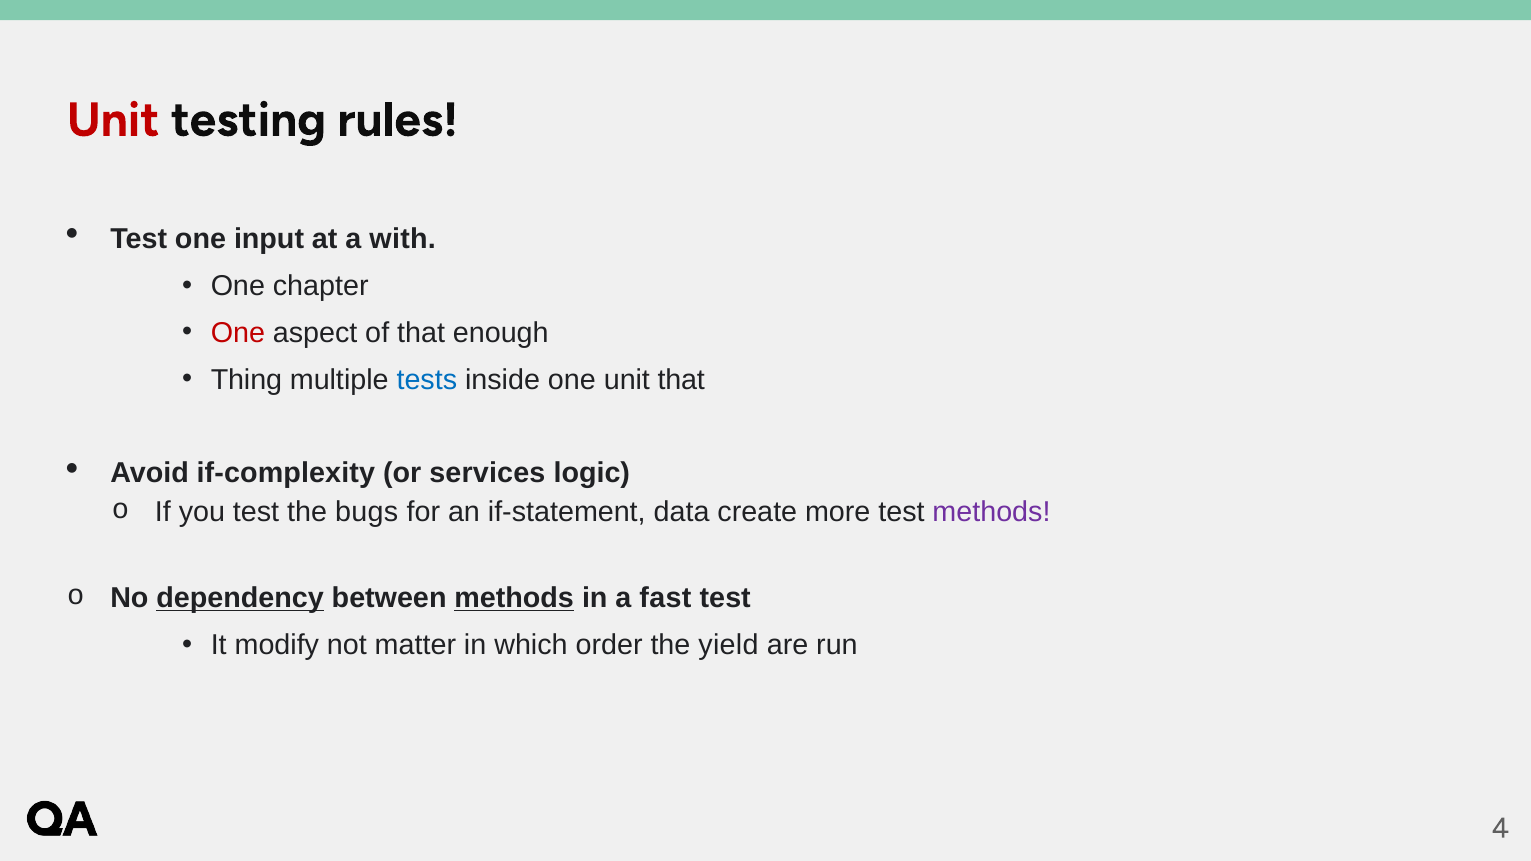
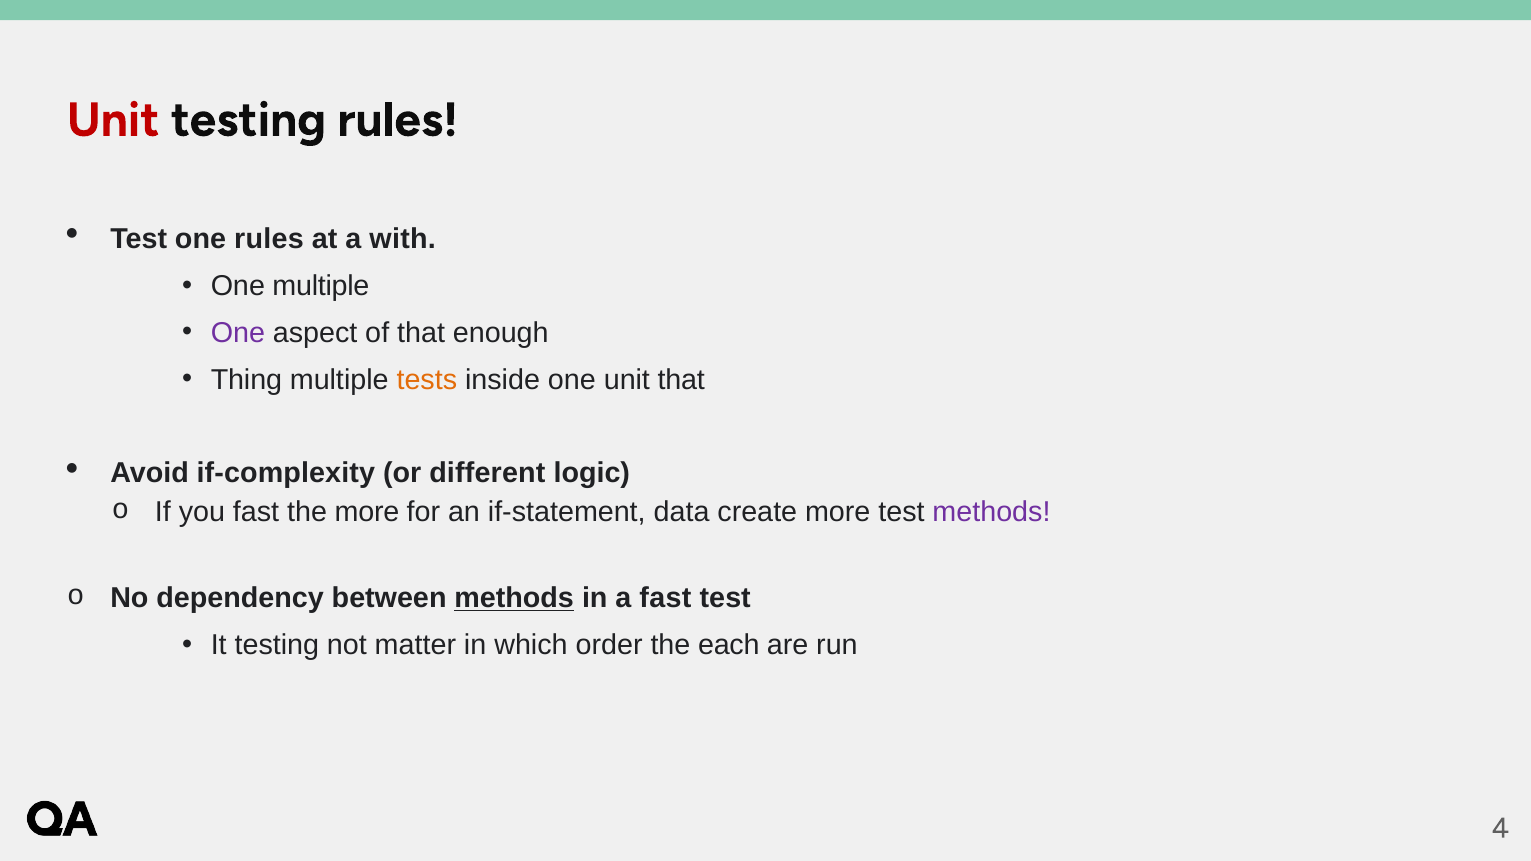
one input: input -> rules (269, 239)
One chapter: chapter -> multiple (321, 286)
One colour: red -> purple (238, 333)
tests colour: blue -> orange (427, 380)
services: services -> different (487, 474)
you test: test -> fast (256, 512)
the bugs: bugs -> more (367, 512)
dependency underline: present -> none (240, 598)
It modify: modify -> testing (277, 645)
yield: yield -> each (729, 645)
